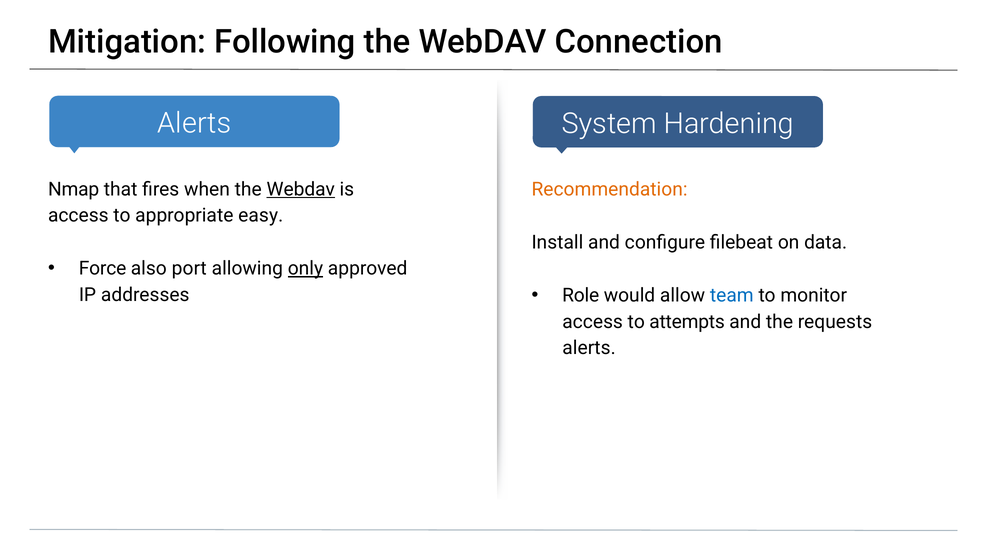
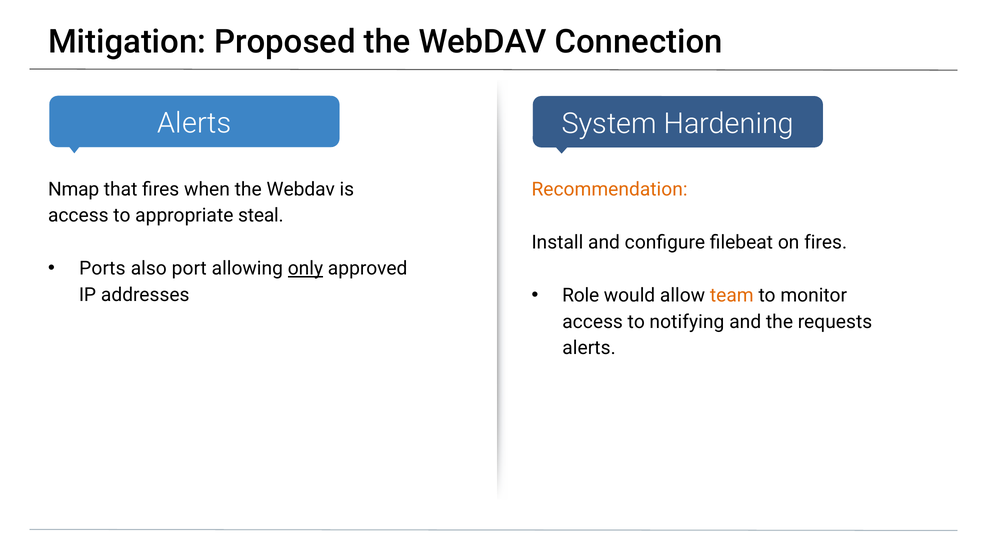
Following: Following -> Proposed (285, 42)
Webdav underline: present -> none (301, 189)
easy: easy -> steal (261, 216)
on data: data -> fires (826, 242)
Force: Force -> Ports (102, 269)
team colour: blue -> orange (732, 295)
attempts: attempts -> notifying (687, 322)
